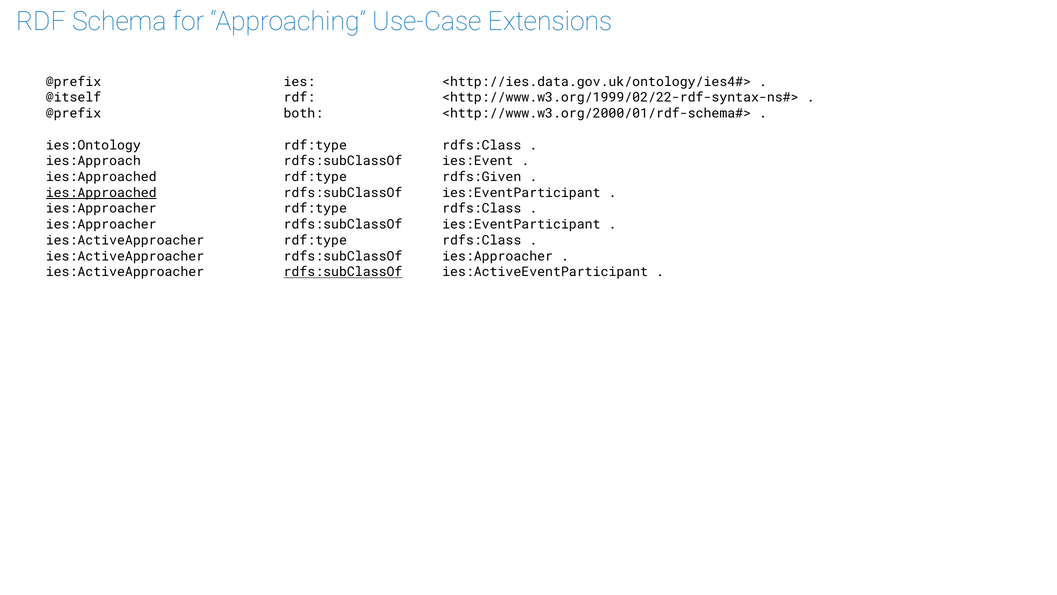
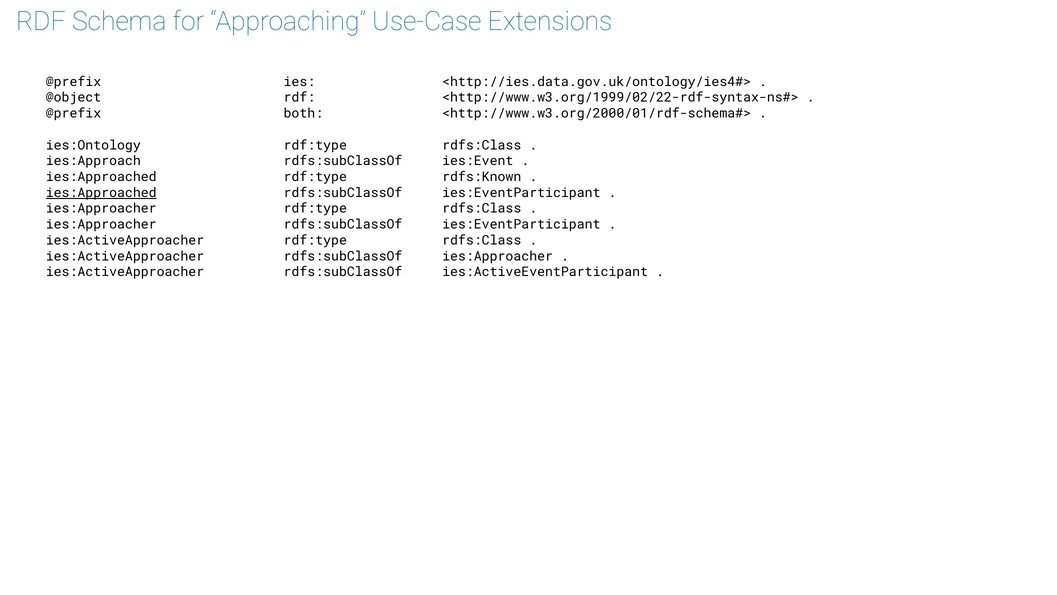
@itself: @itself -> @object (73, 97)
rdfs:Given: rdfs:Given -> rdfs:Known (482, 177)
rdfs:subClassOf underline: present -> none (343, 272)
